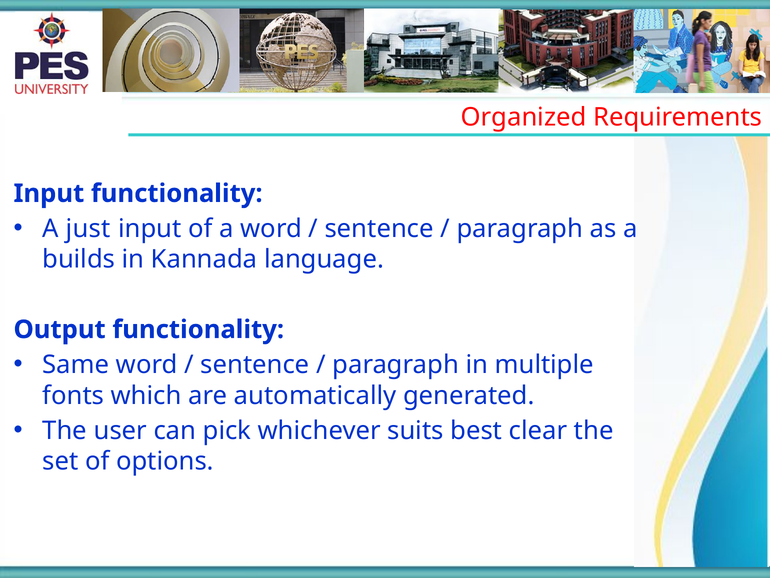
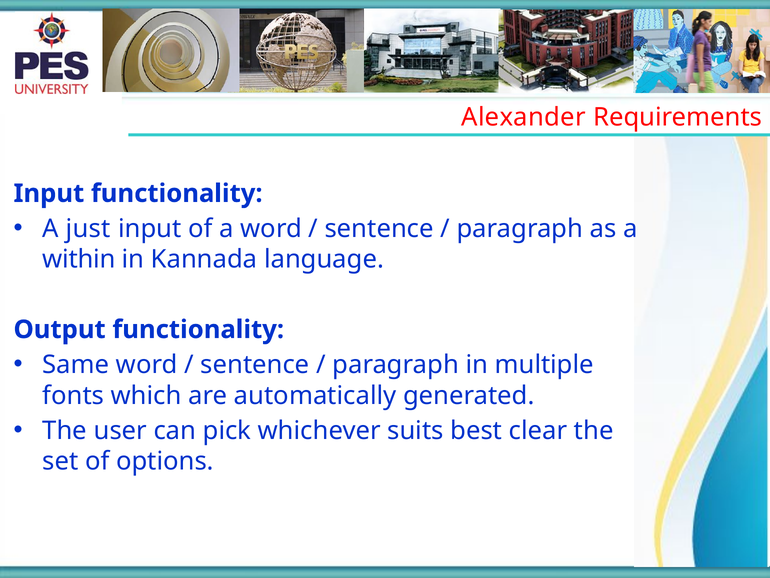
Organized: Organized -> Alexander (523, 117)
builds: builds -> within (79, 259)
